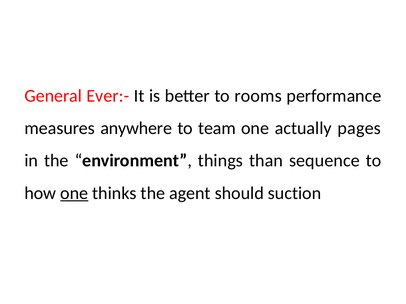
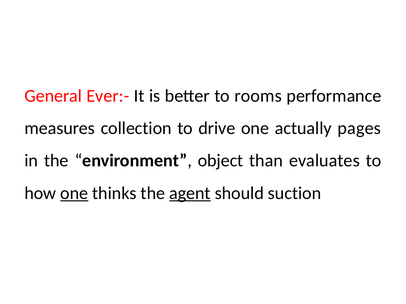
anywhere: anywhere -> collection (136, 128)
team: team -> drive (217, 128)
things: things -> object (221, 161)
sequence: sequence -> evaluates (324, 161)
agent underline: none -> present (190, 193)
